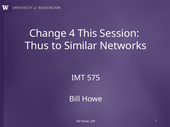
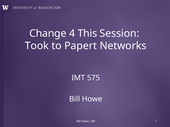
Thus: Thus -> Took (37, 46)
Similar: Similar -> Papert (81, 46)
